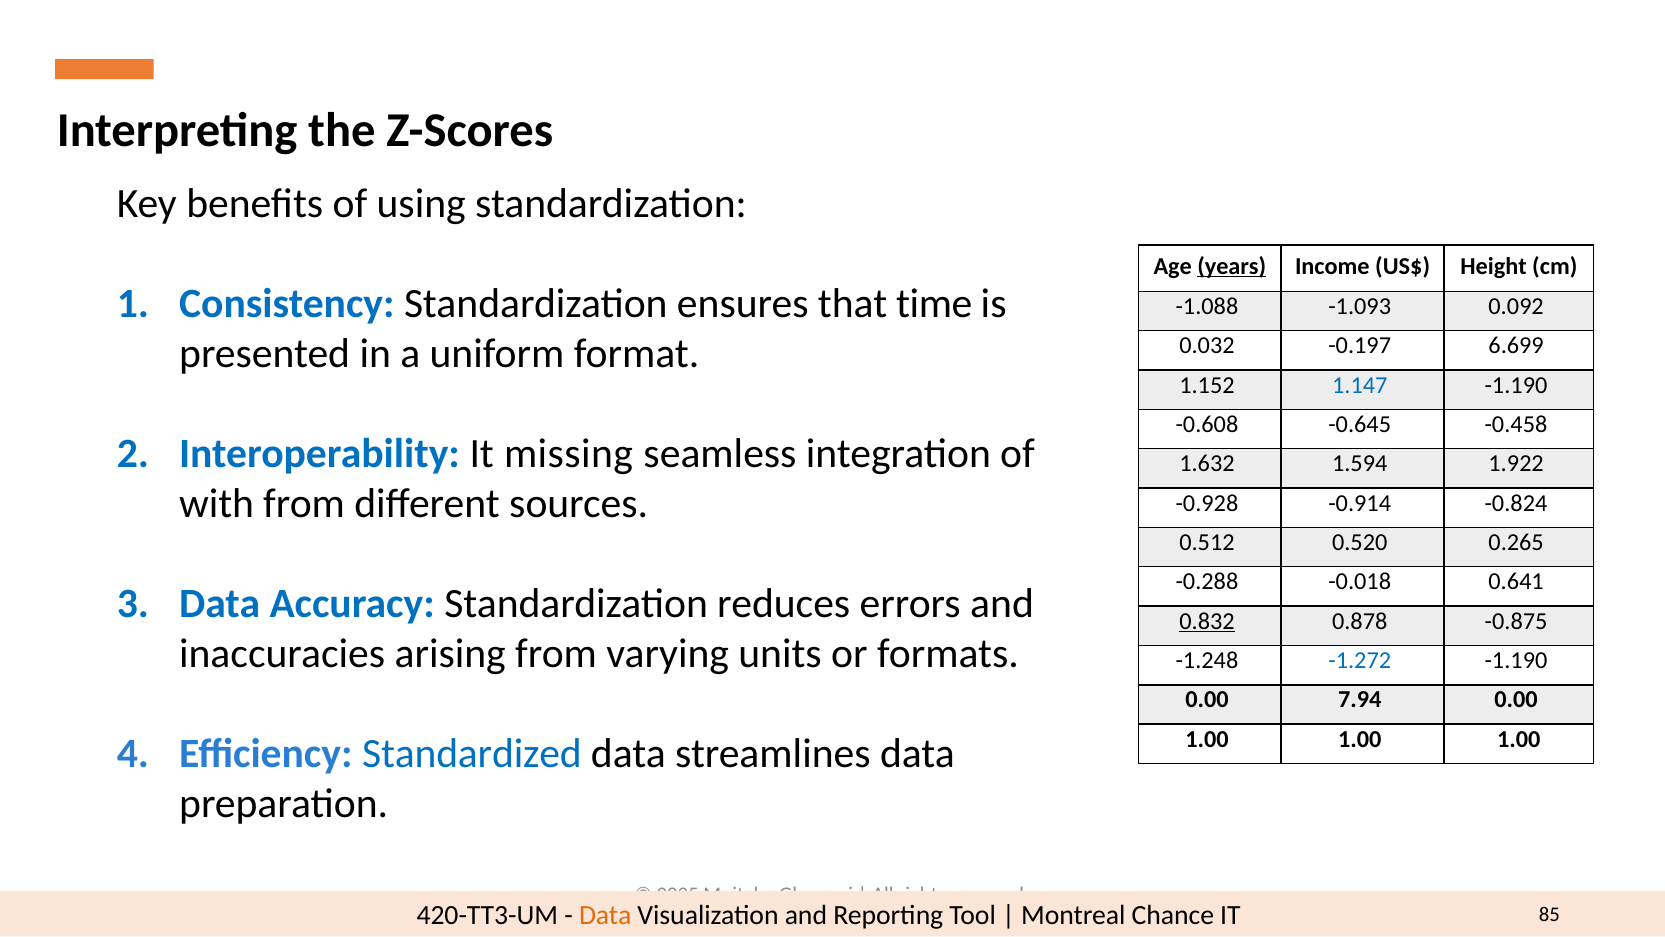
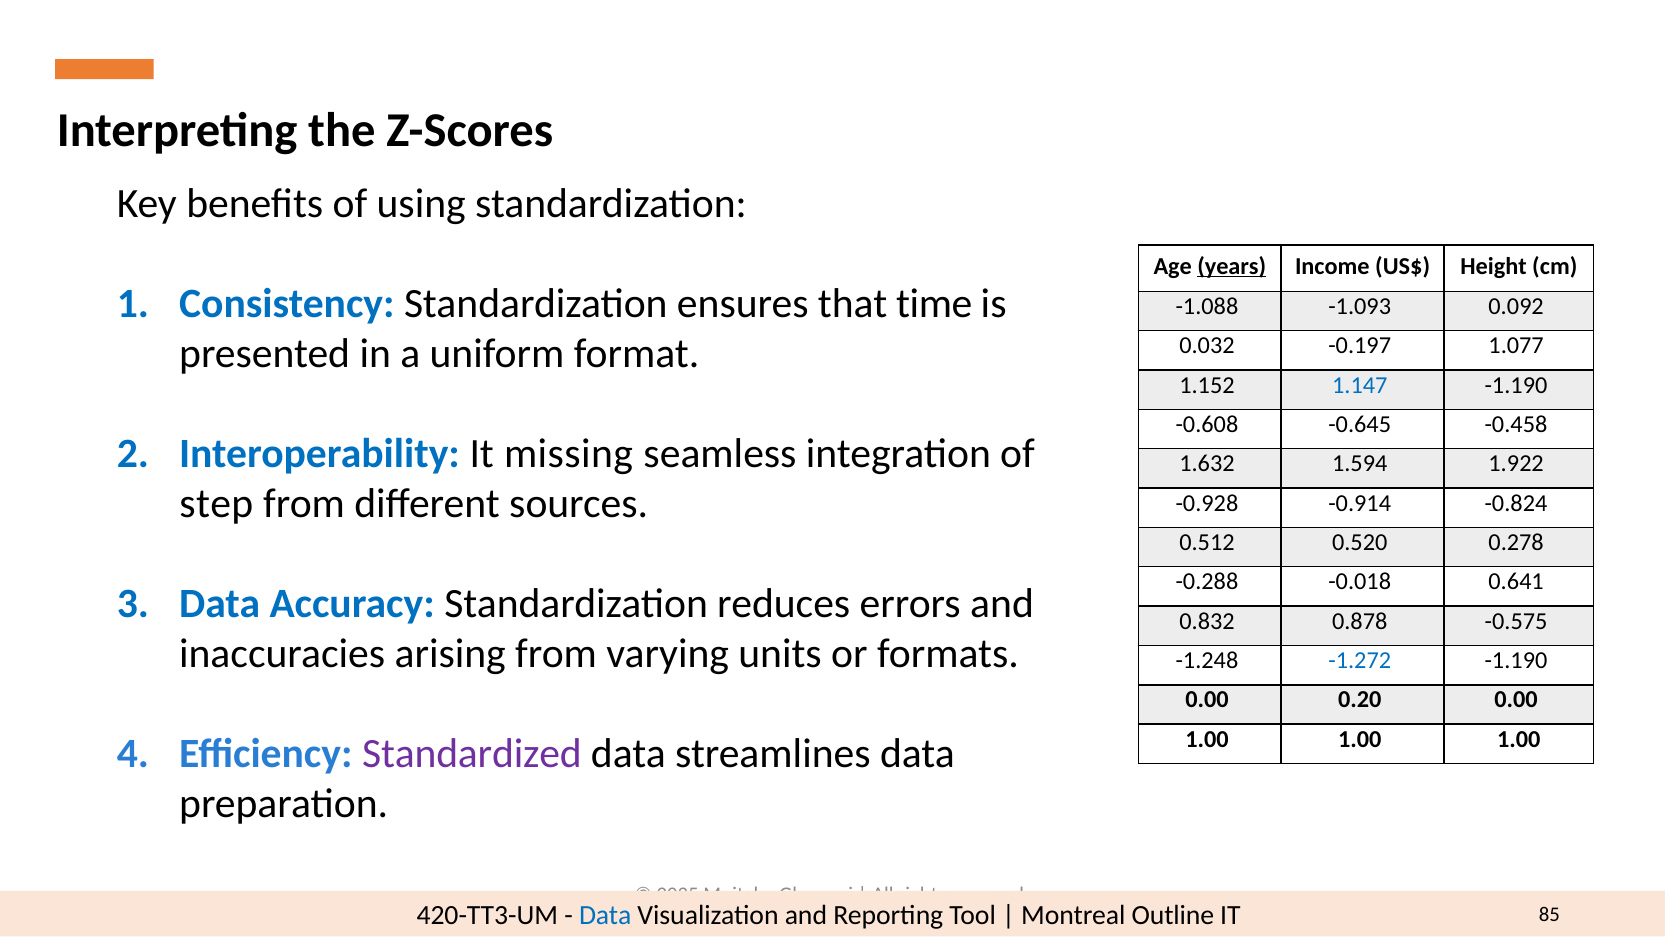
6.699: 6.699 -> 1.077 (1516, 346)
with: with -> step (216, 503)
0.265: 0.265 -> 0.278 (1516, 542)
0.832 underline: present -> none (1207, 621)
-0.875: -0.875 -> -0.575 (1516, 621)
7.94: 7.94 -> 0.20 (1360, 700)
Standardized colour: blue -> purple (472, 753)
Data colour: orange -> blue (605, 915)
Chance: Chance -> Outline (1173, 915)
